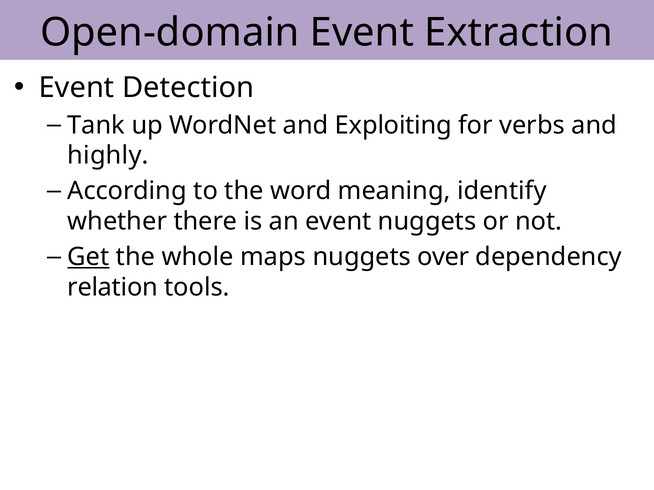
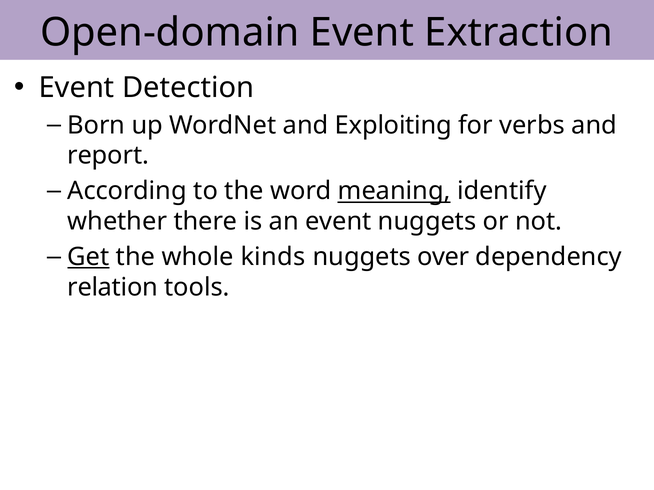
Tank: Tank -> Born (96, 125)
highly: highly -> report (108, 156)
meaning underline: none -> present (394, 191)
maps: maps -> kinds (273, 257)
